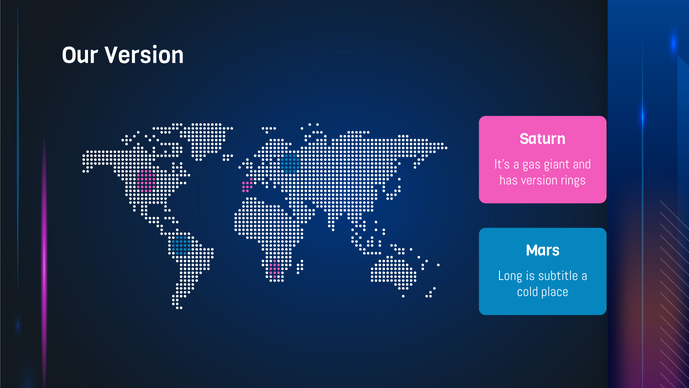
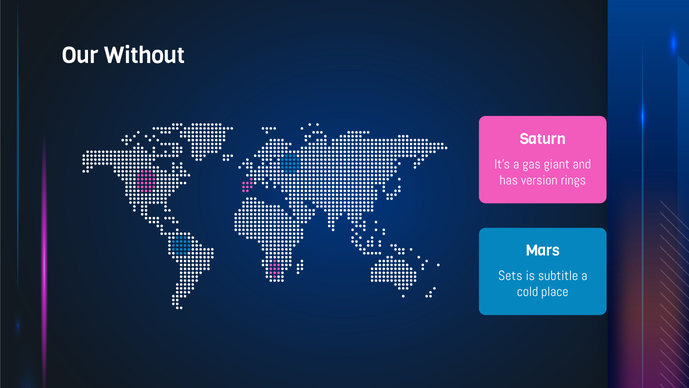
Our Version: Version -> Without (144, 56)
Long: Long -> Sets (510, 276)
